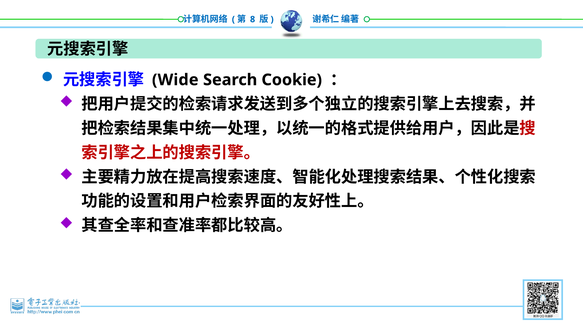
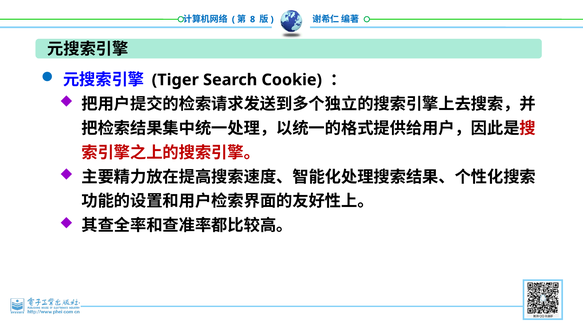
Wide: Wide -> Tiger (175, 80)
